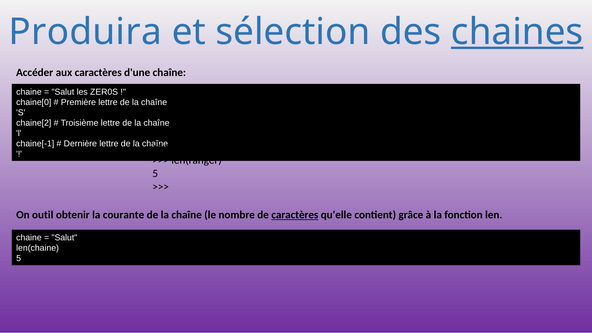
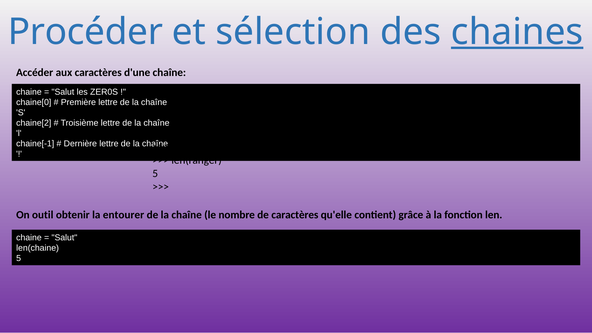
Produira: Produira -> Procéder (85, 32)
courante: courante -> entourer (124, 215)
caractères underline: present -> none (295, 215)
